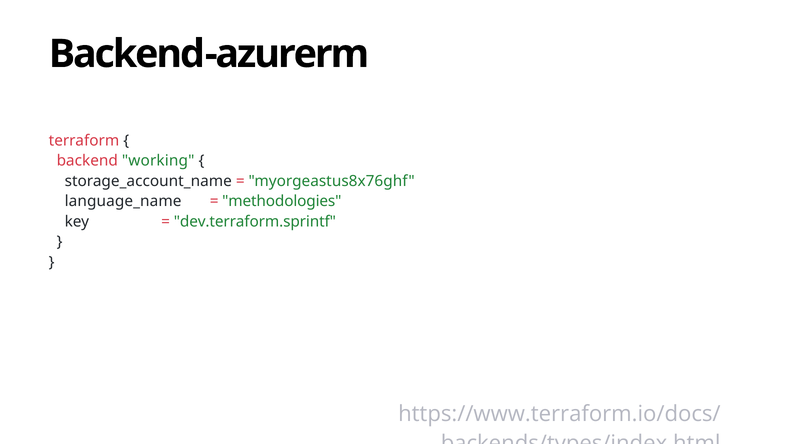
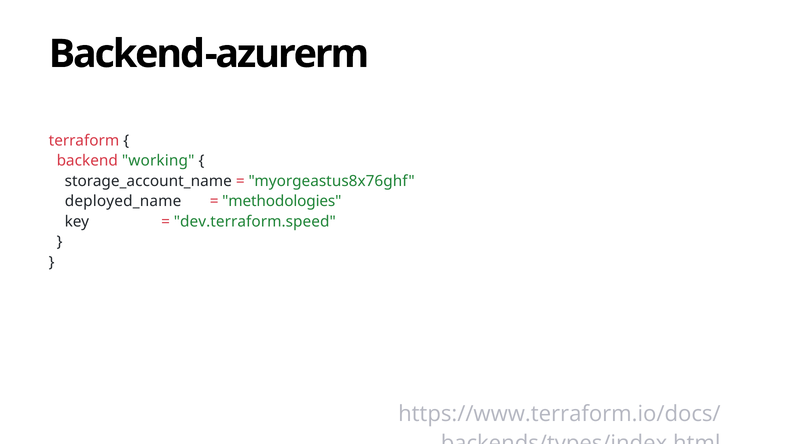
language_name: language_name -> deployed_name (123, 202)
dev.terraform.sprintf: dev.terraform.sprintf -> dev.terraform.speed (255, 222)
